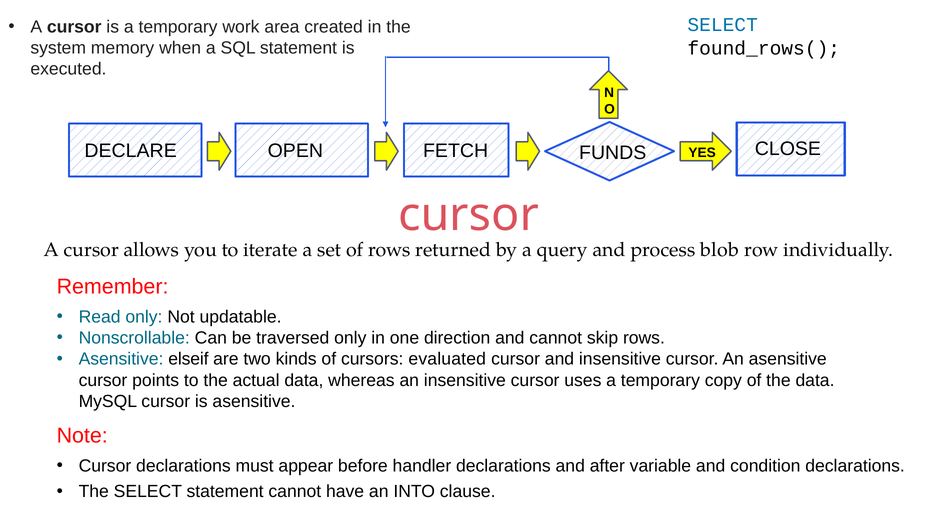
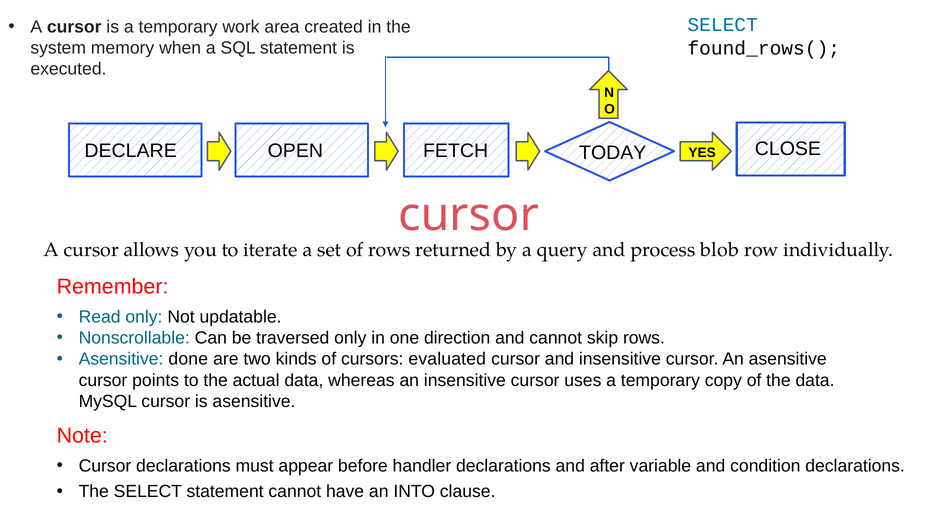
FUNDS: FUNDS -> TODAY (613, 153)
elseif: elseif -> done (188, 359)
